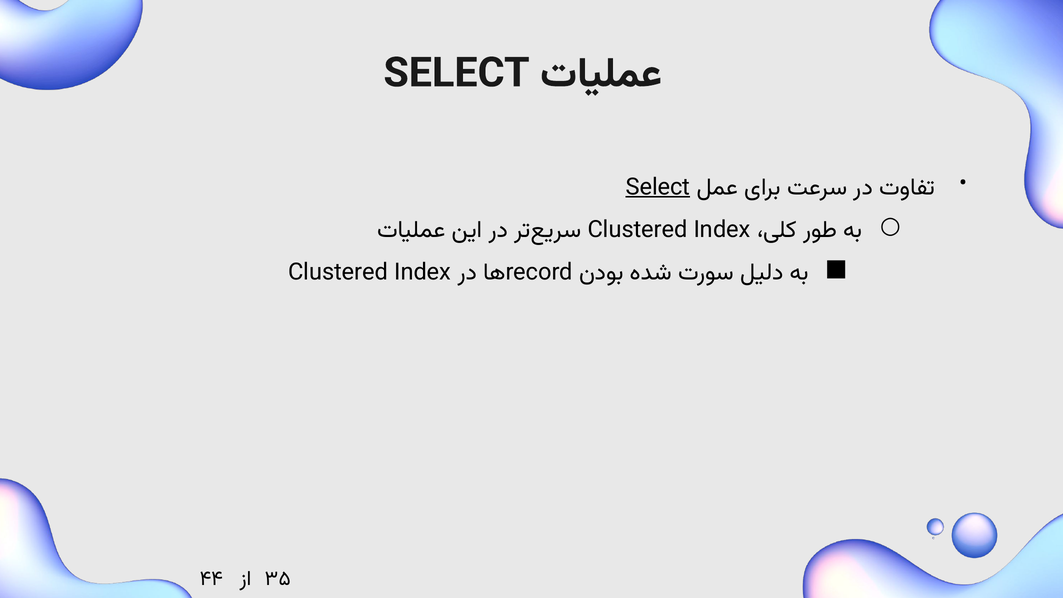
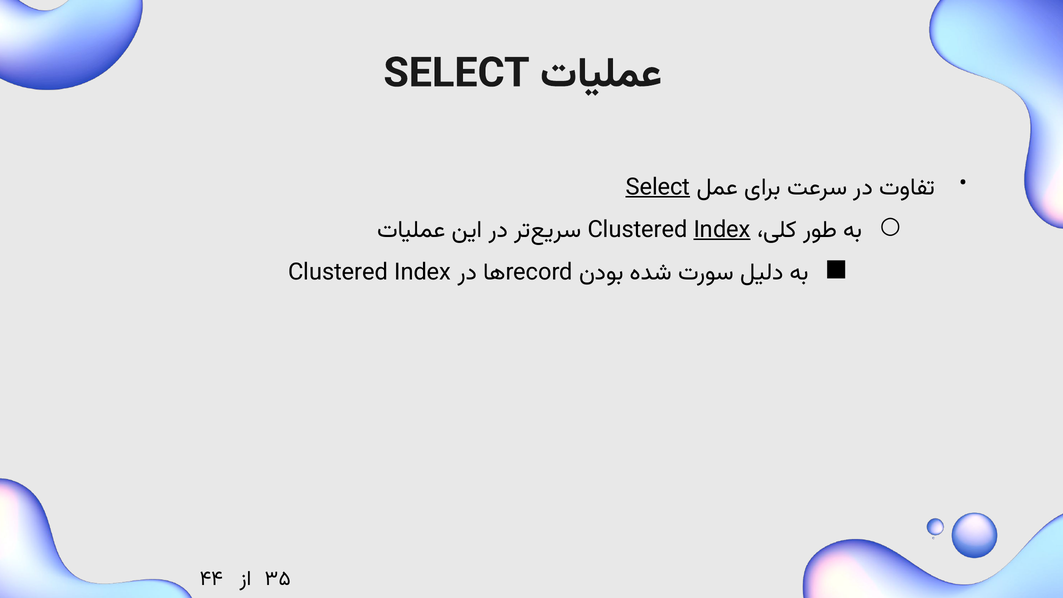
Index underline: none -> present (722, 229)
